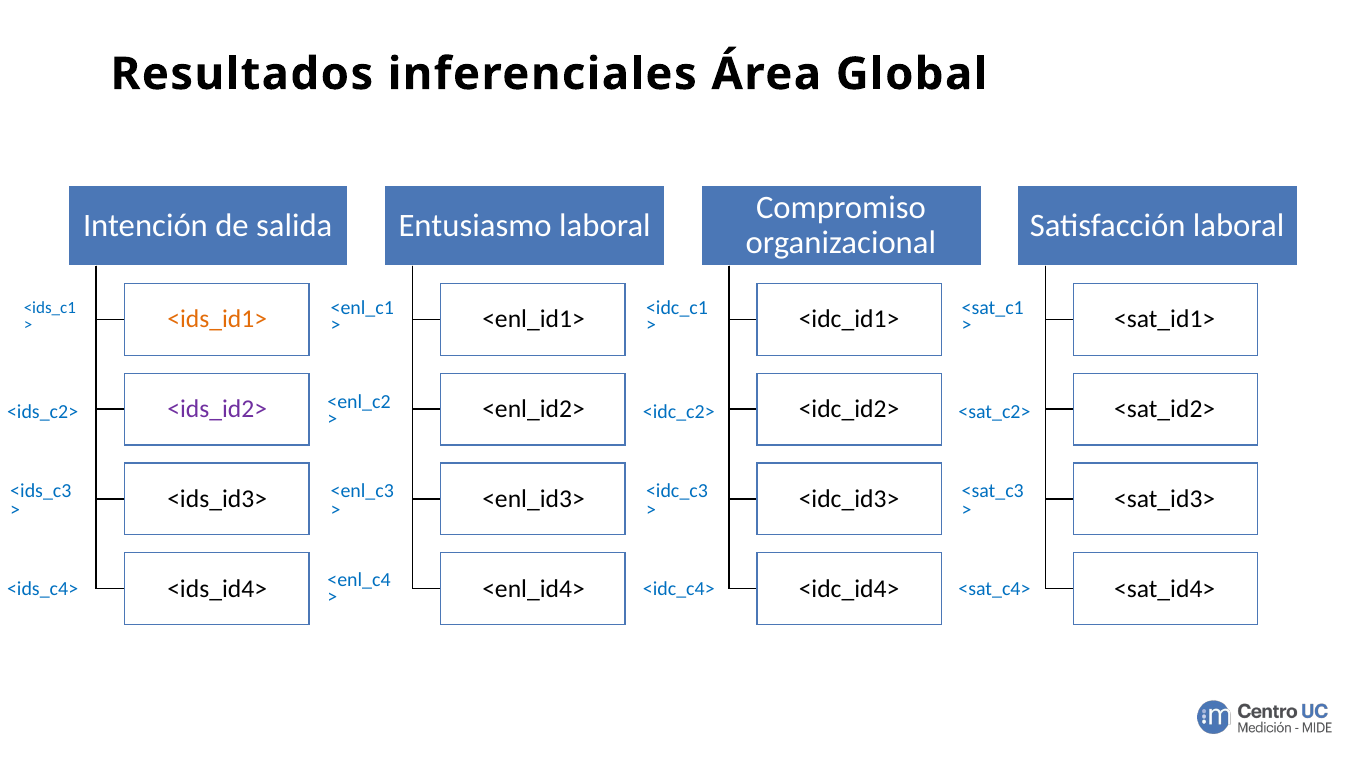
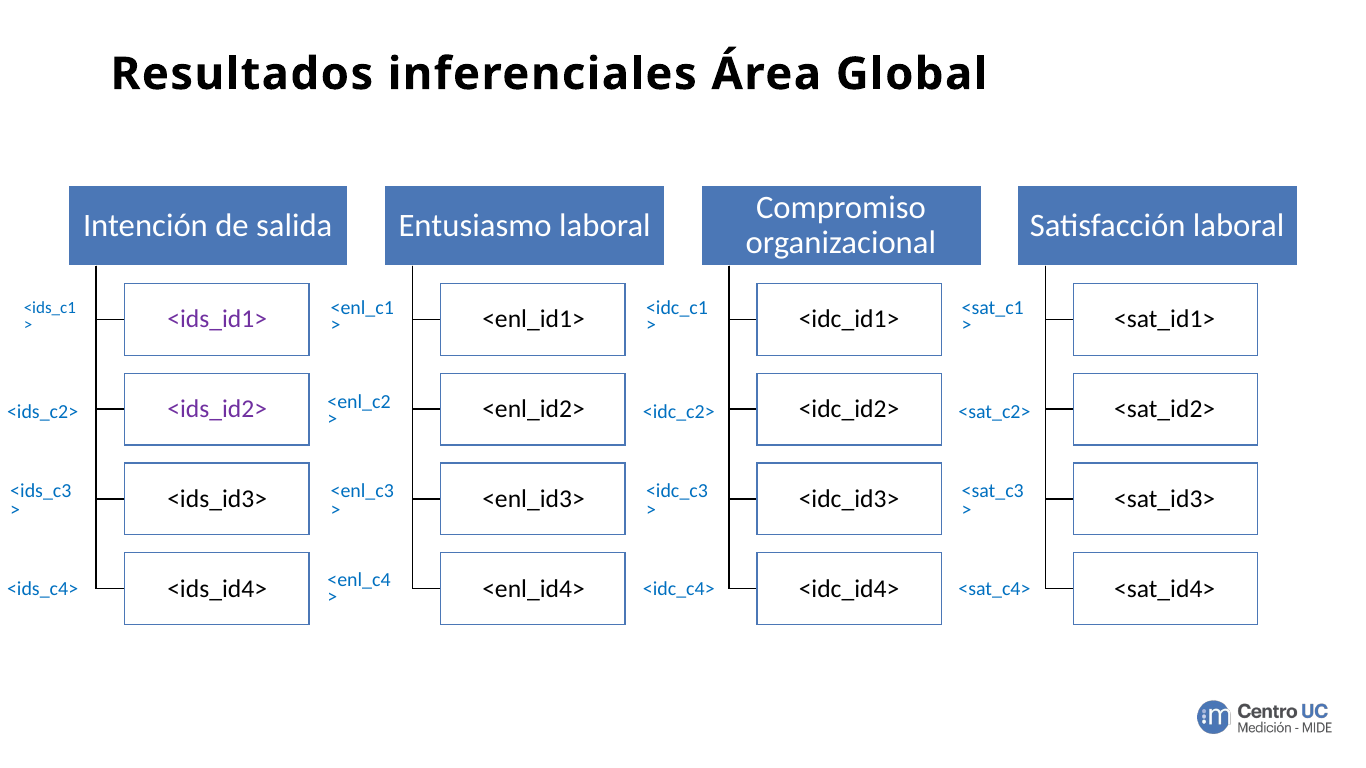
<ids_id1> colour: orange -> purple (217, 320)
